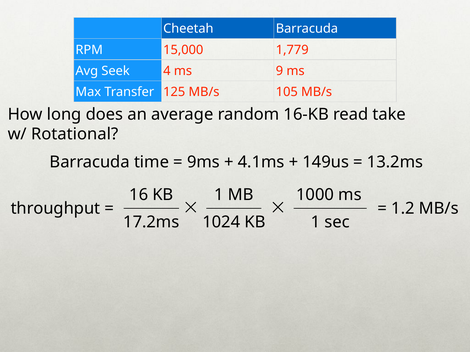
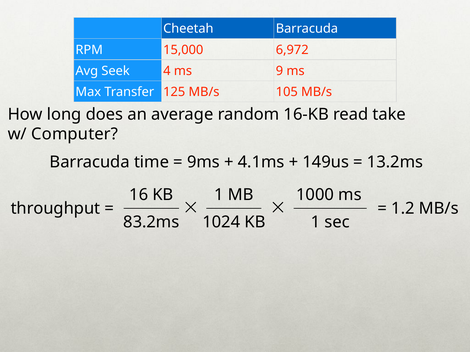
1,779: 1,779 -> 6,972 (292, 50)
Rotational: Rotational -> Computer (75, 134)
17.2ms: 17.2ms -> 83.2ms (151, 222)
